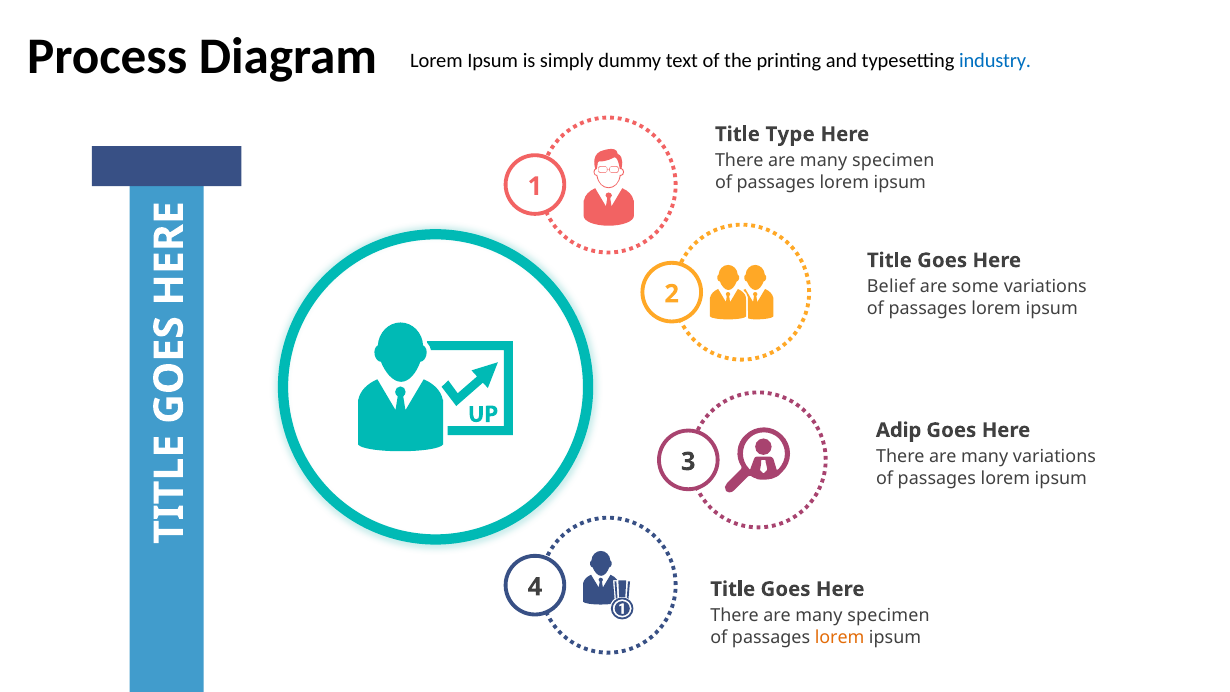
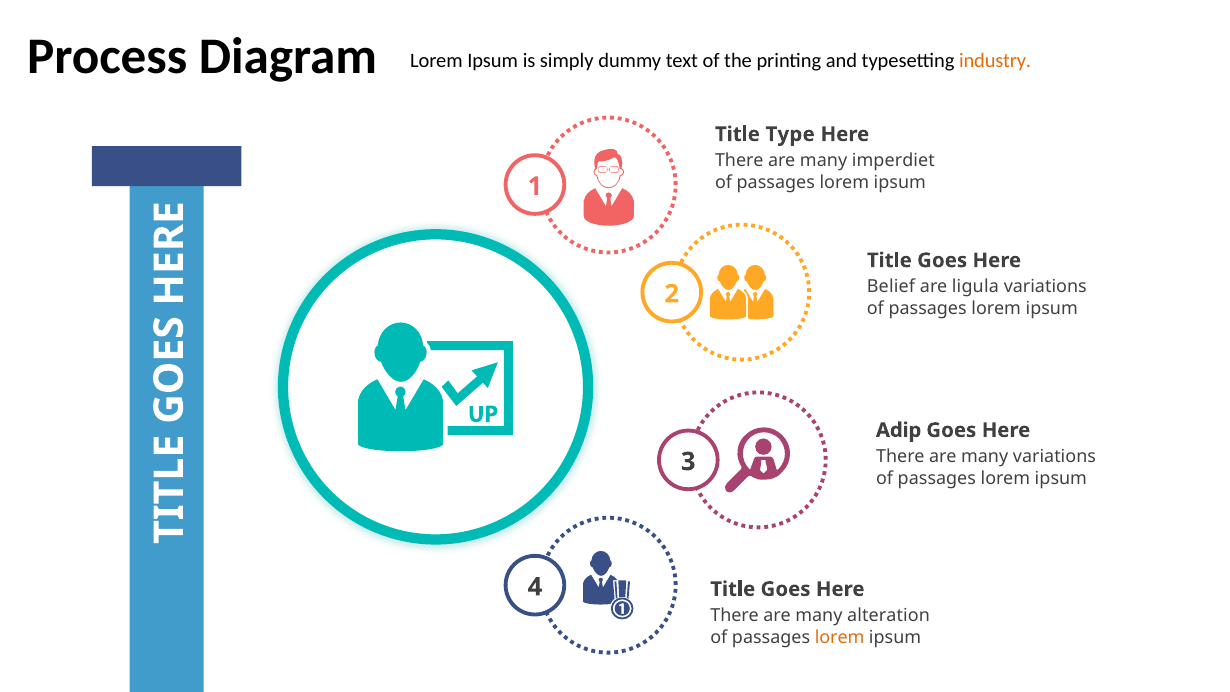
industry colour: blue -> orange (995, 61)
specimen: specimen -> imperdiet (893, 161)
some: some -> ligula (975, 287)
specimen: specimen -> alteration (889, 616)
